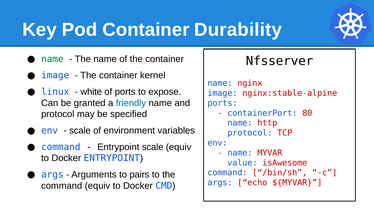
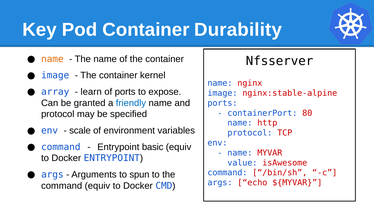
name colour: green -> orange (52, 59)
linux: linux -> array (55, 92)
white: white -> learn (91, 92)
Entrypoint scale: scale -> basic (153, 147)
pairs: pairs -> spun (139, 175)
